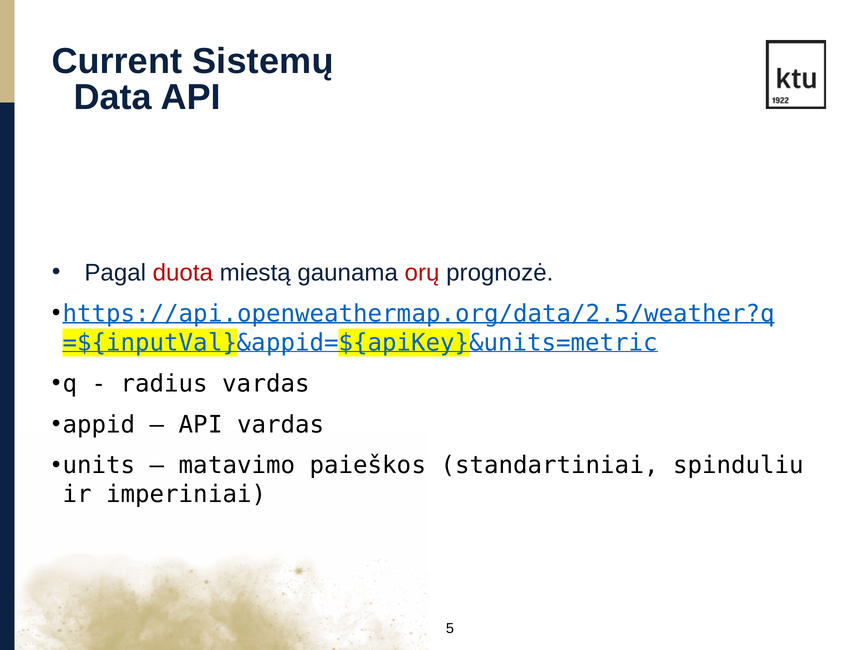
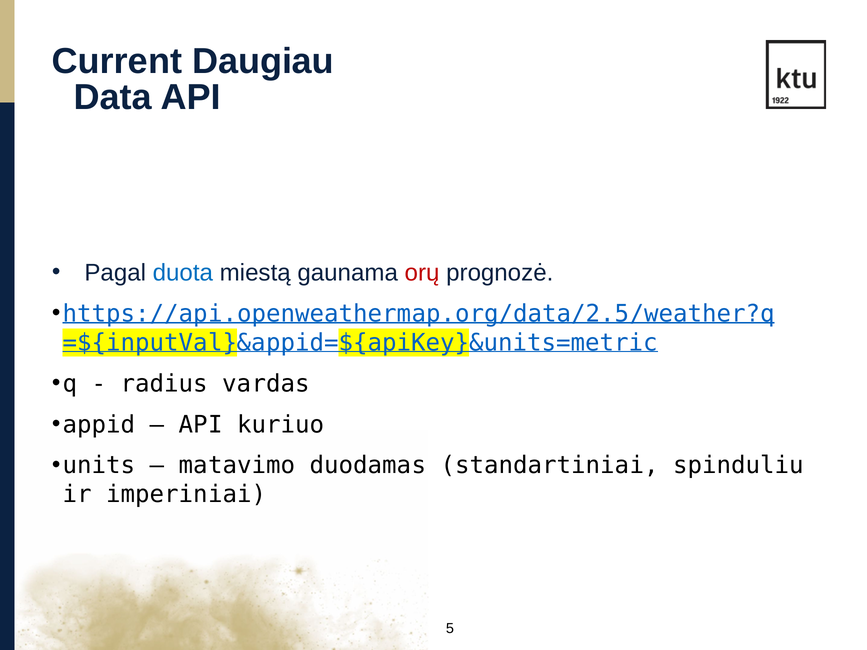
Sistemų: Sistemų -> Daugiau (263, 61)
duota colour: red -> blue (183, 273)
API vardas: vardas -> kuriuo (281, 425)
paieškos: paieškos -> duodamas (368, 466)
